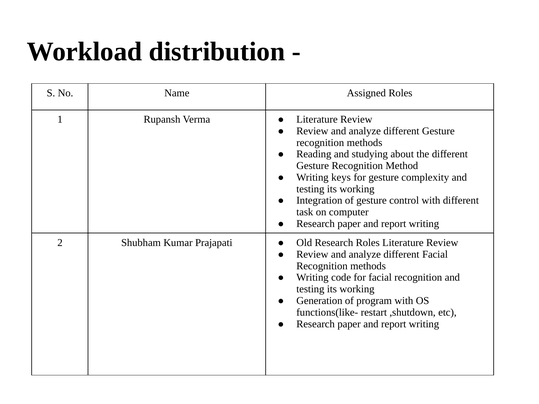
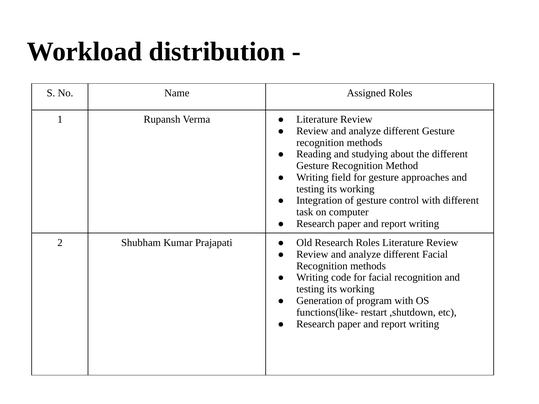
keys: keys -> field (341, 177)
complexity: complexity -> approaches (425, 177)
